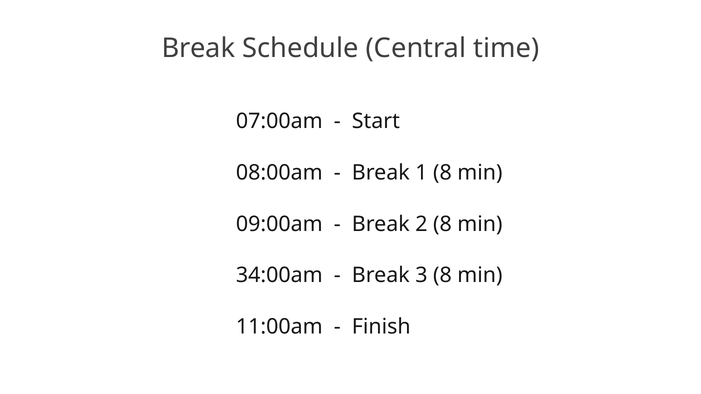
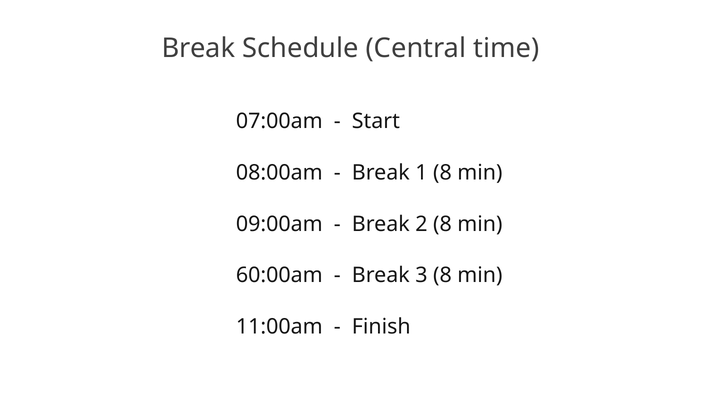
34:00am: 34:00am -> 60:00am (279, 276)
